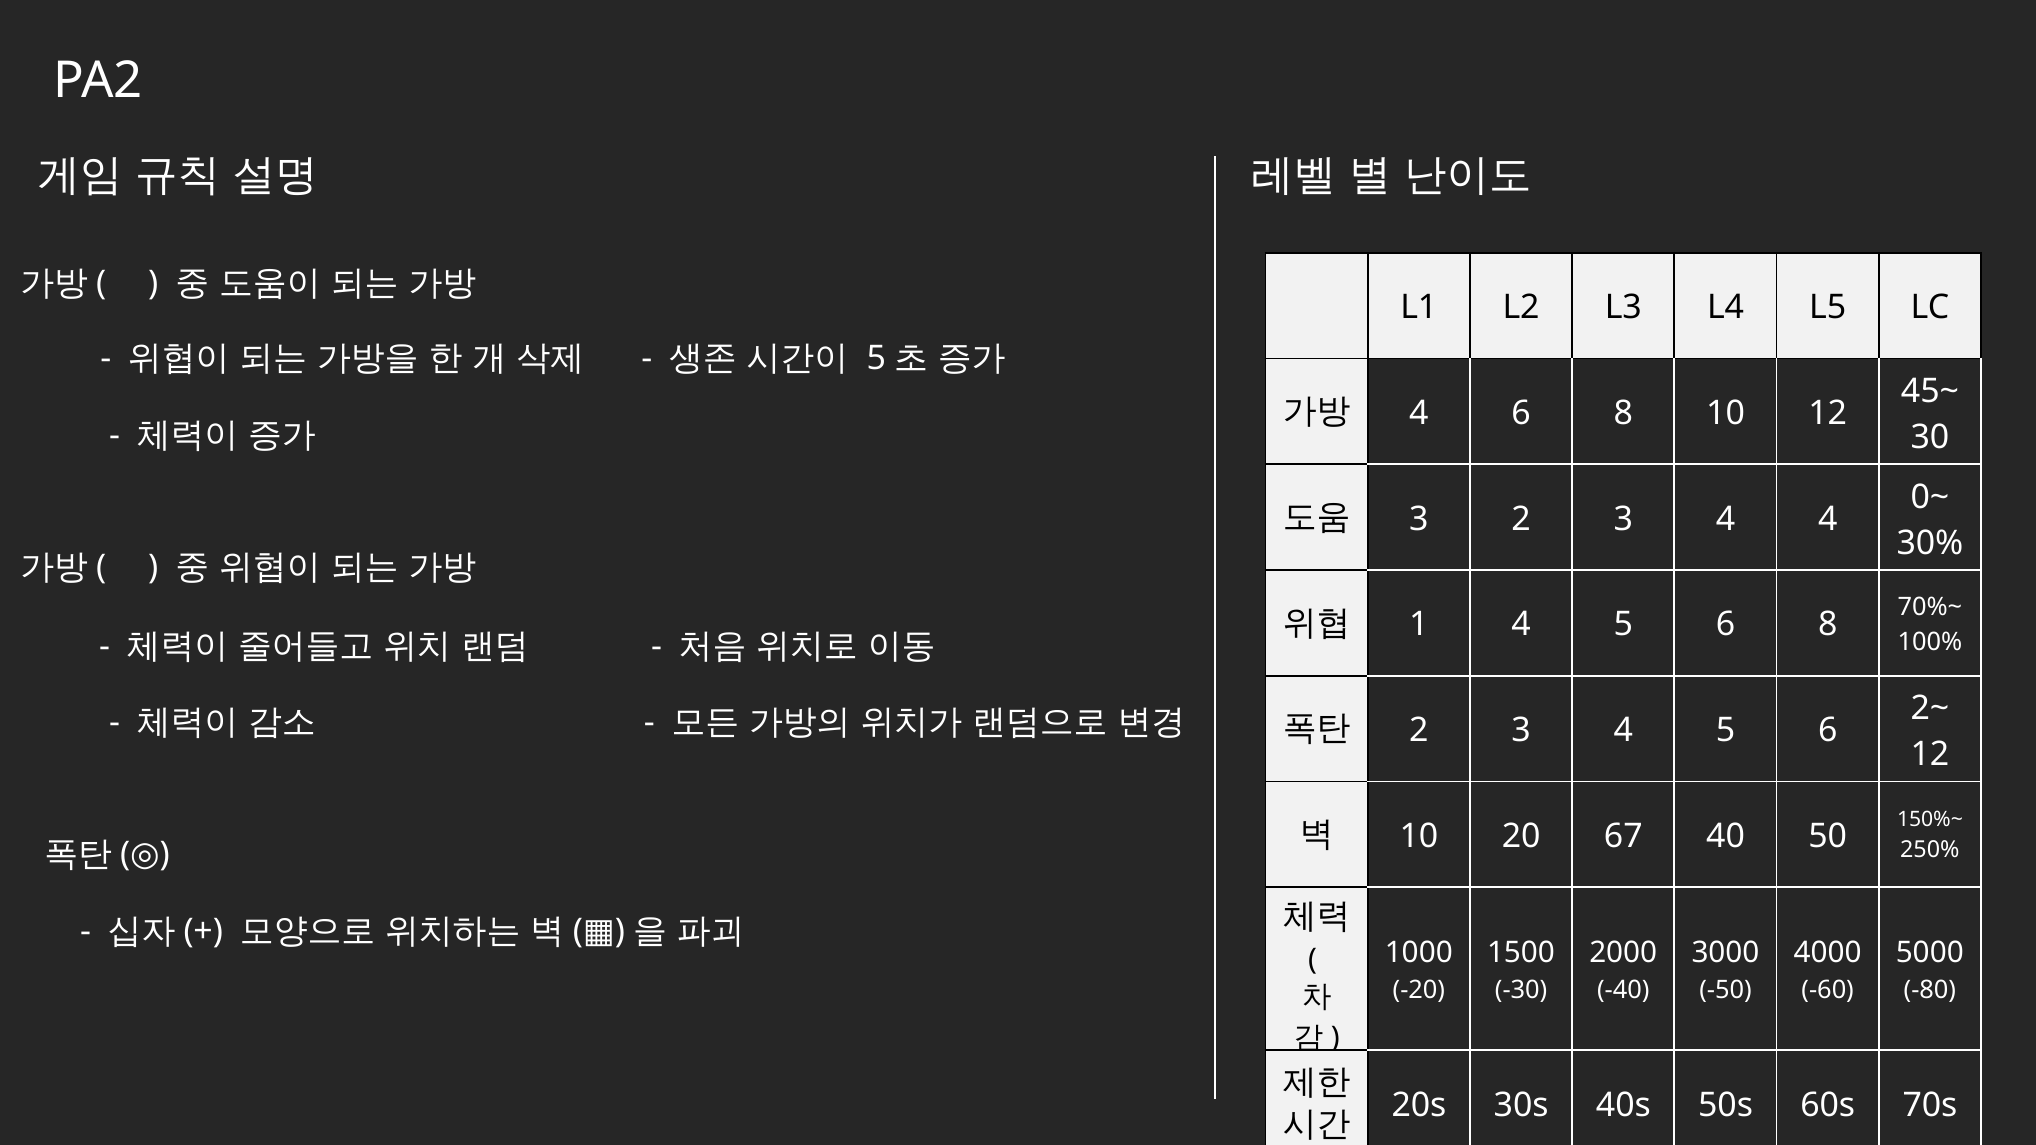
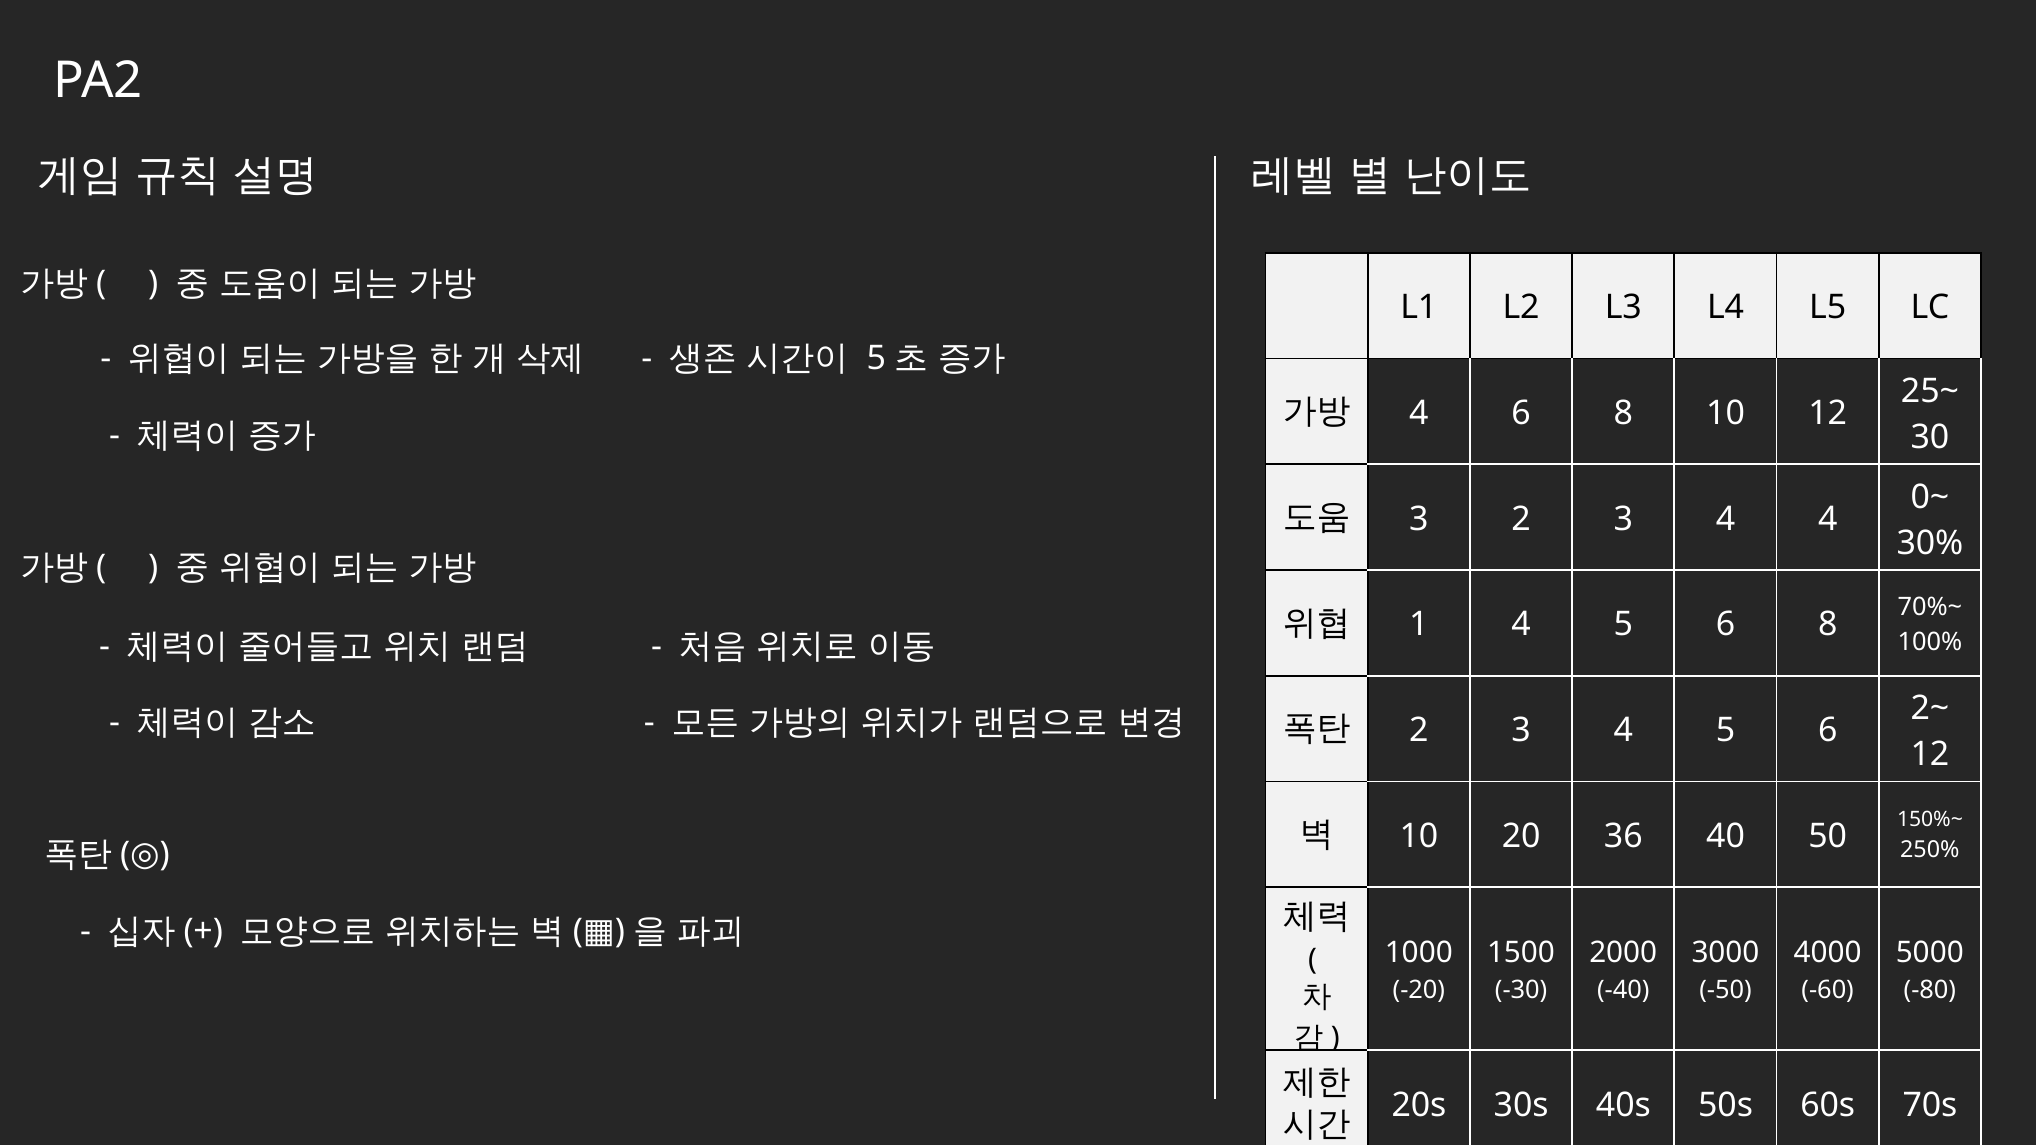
45~: 45~ -> 25~ (1930, 391)
67: 67 -> 36 (1623, 836)
